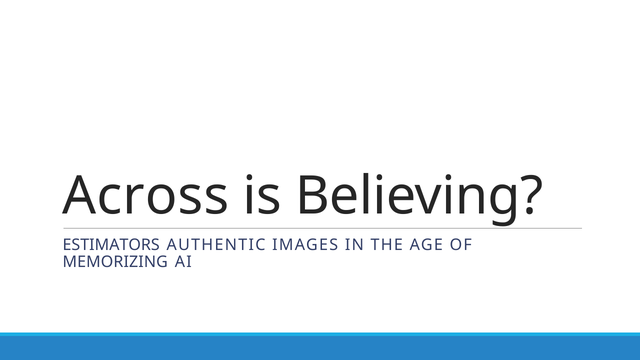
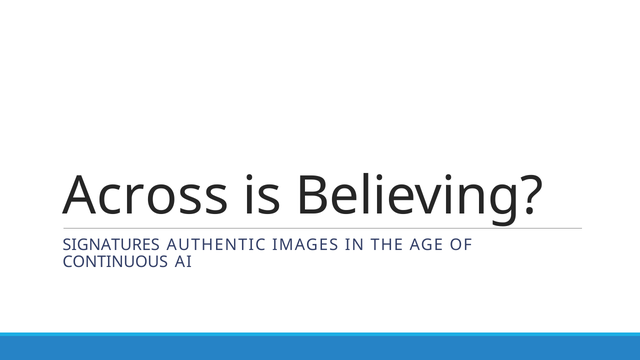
ESTIMATORS: ESTIMATORS -> SIGNATURES (111, 245)
MEMORIZING: MEMORIZING -> CONTINUOUS (115, 262)
